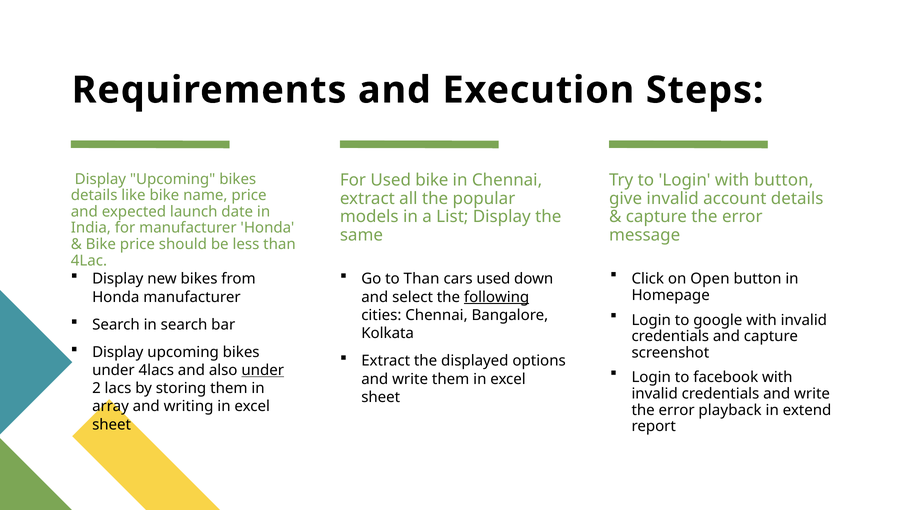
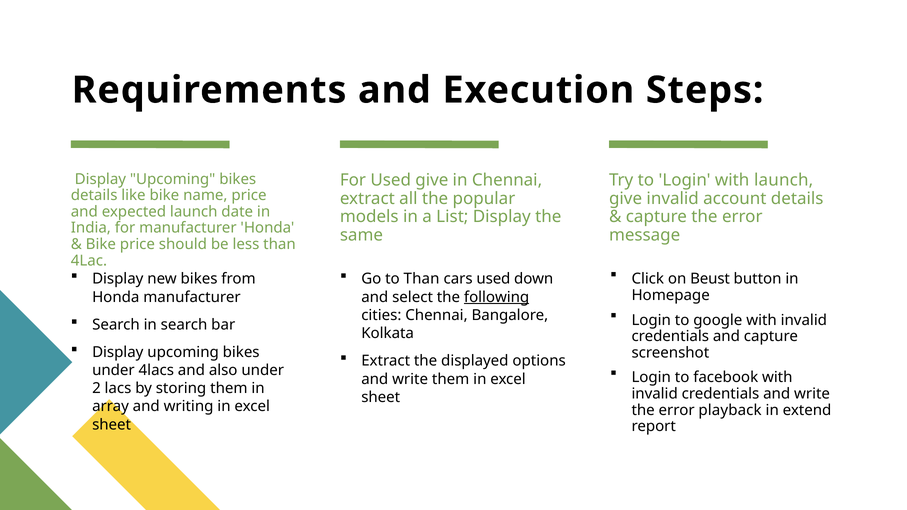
Used bike: bike -> give (432, 180)
with button: button -> launch (784, 180)
Open: Open -> Beust (710, 279)
under underline: present -> none (263, 370)
